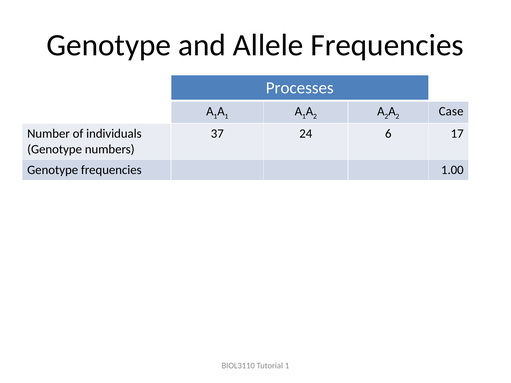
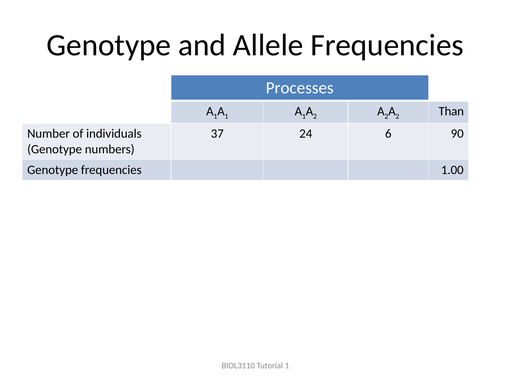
Case: Case -> Than (451, 111)
17: 17 -> 90 (457, 134)
